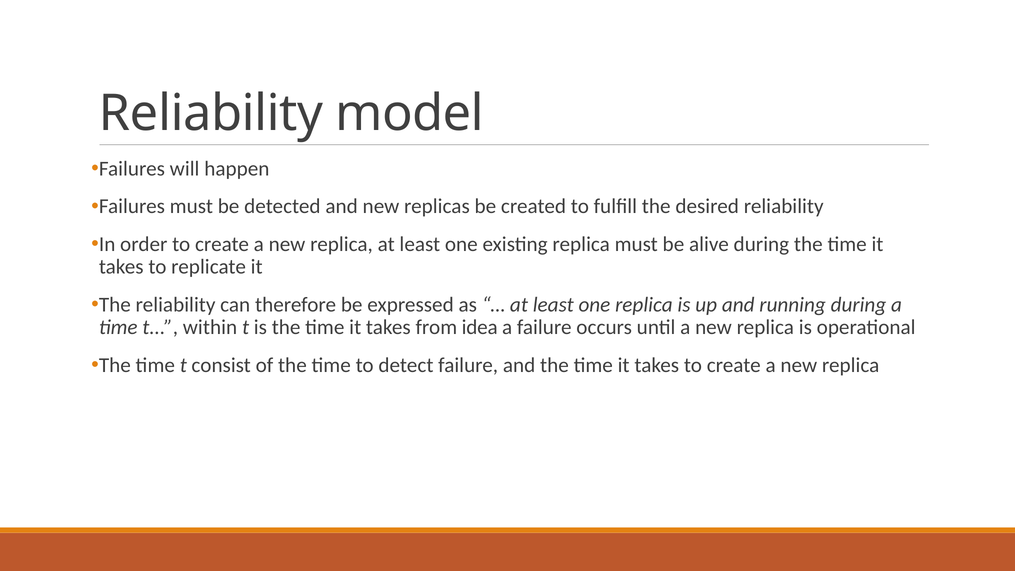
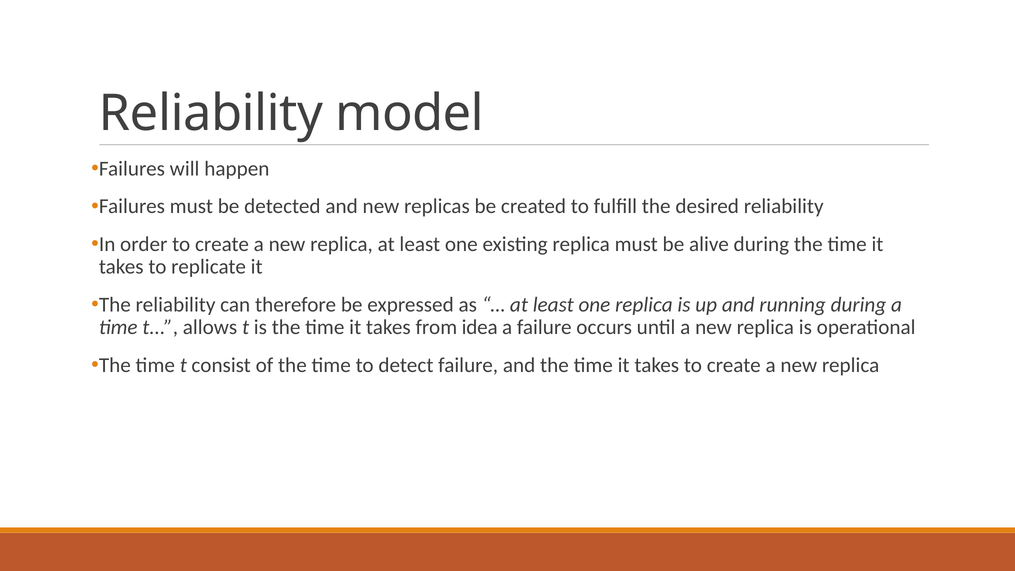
within: within -> allows (210, 327)
